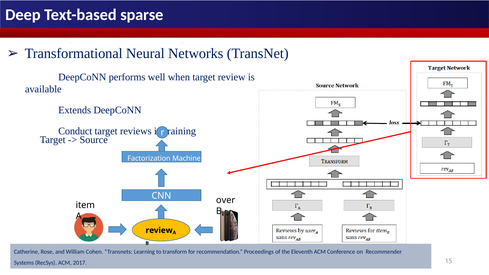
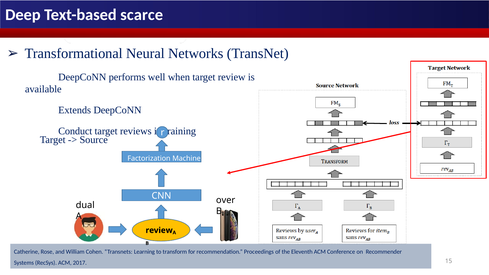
sparse: sparse -> scarce (142, 15)
item: item -> dual (85, 205)
